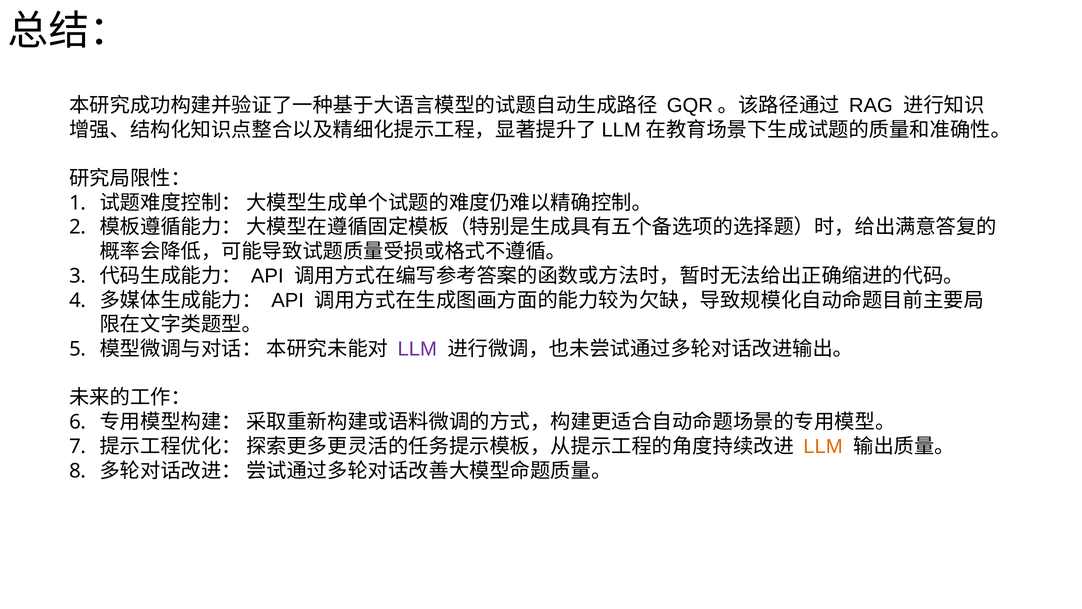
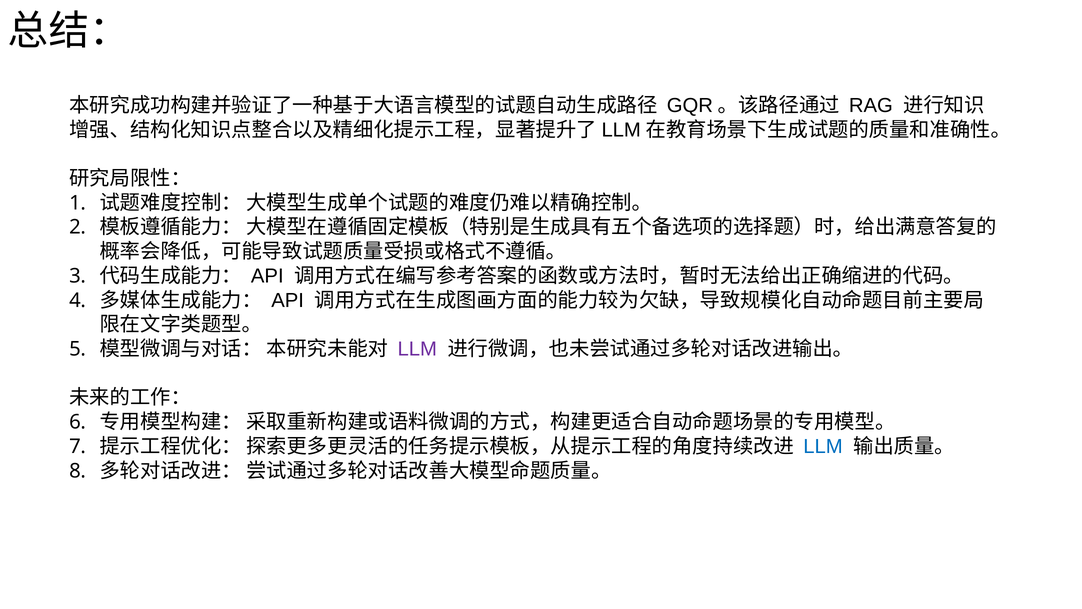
LLM colour: orange -> blue (823, 446)
